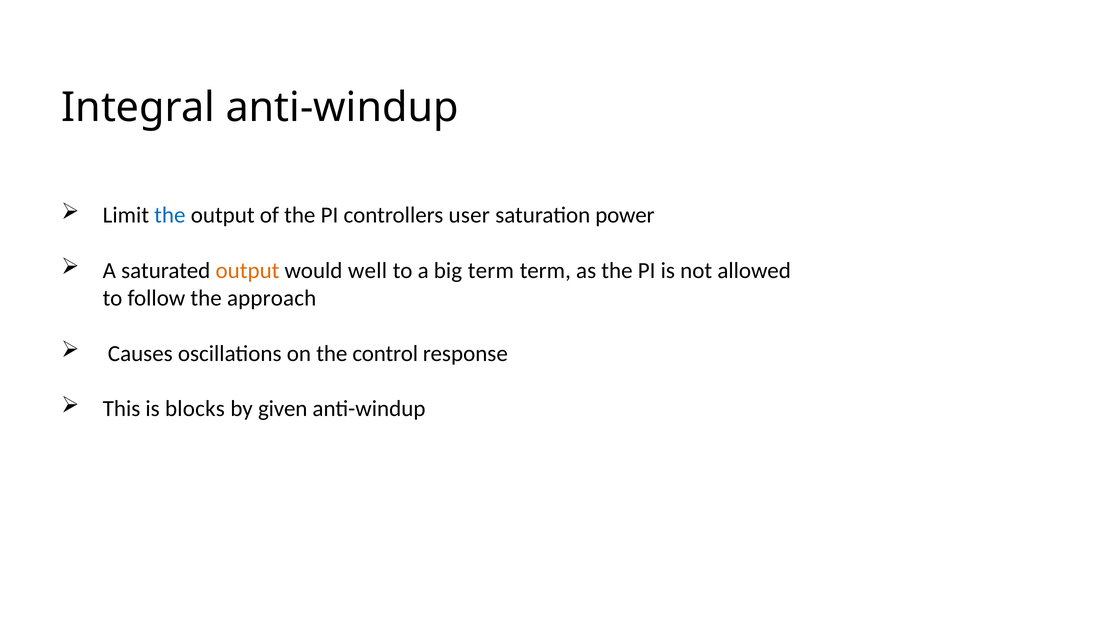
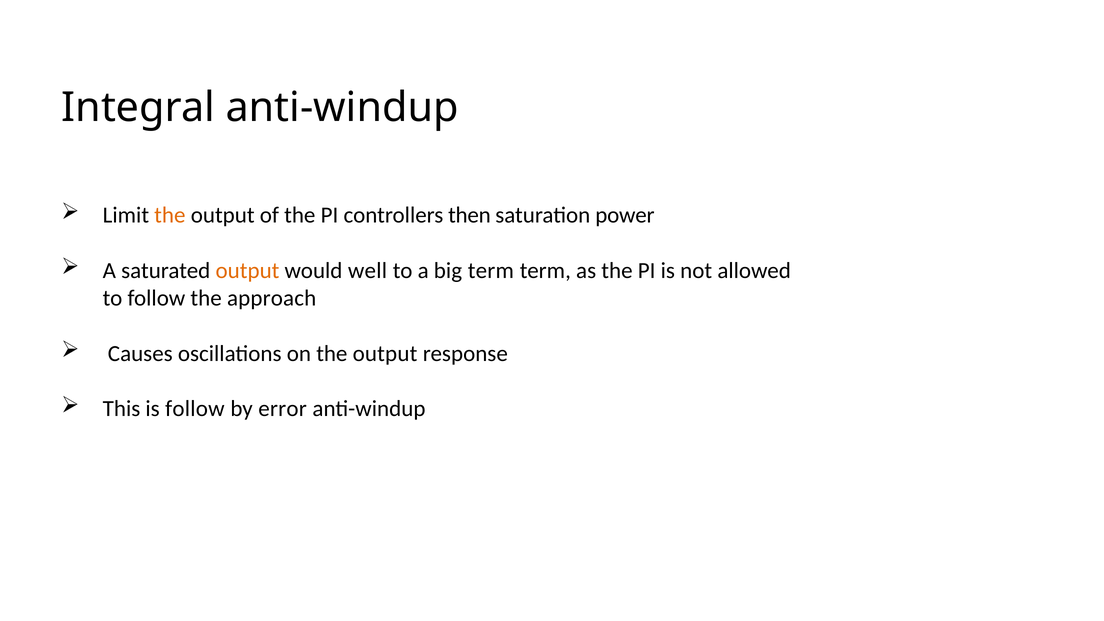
the colour: blue -> orange (170, 215)
user: user -> then (469, 215)
on the control: control -> output (385, 353)
is blocks: blocks -> follow (195, 409)
given: given -> error (283, 409)
